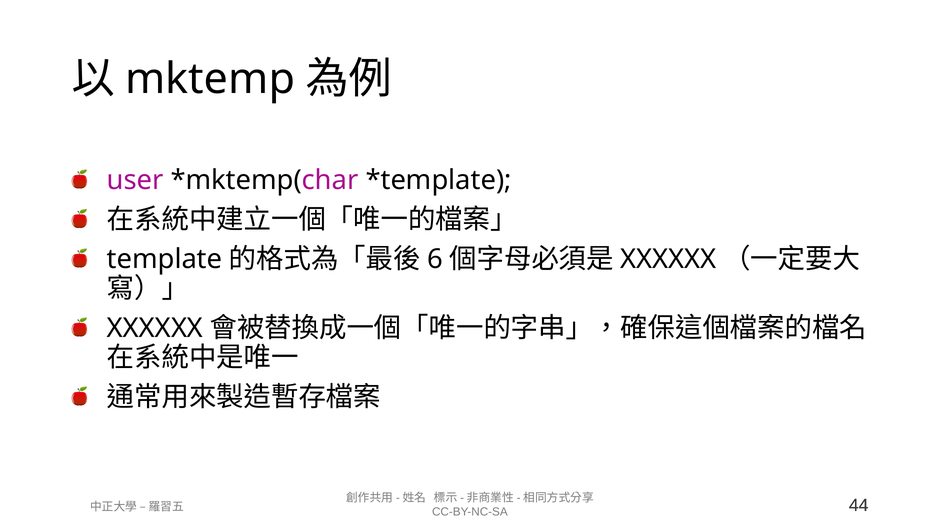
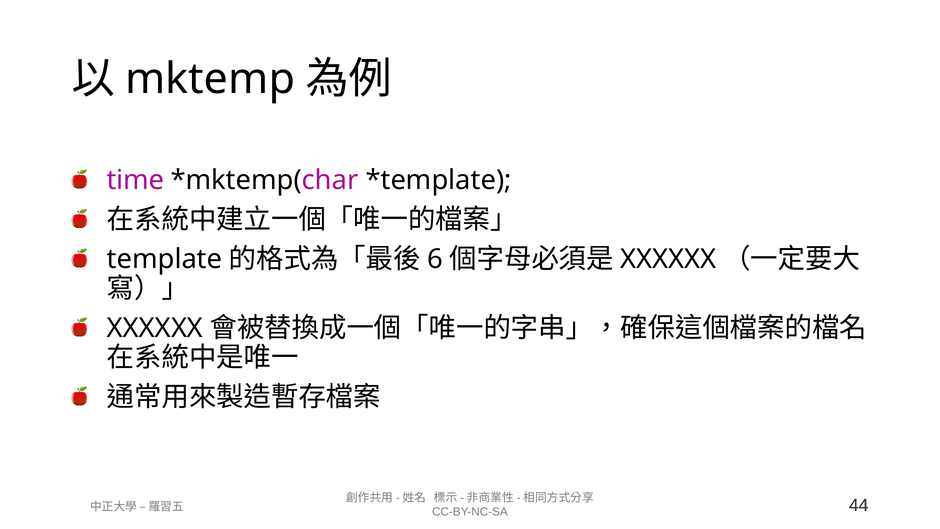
user: user -> time (135, 180)
